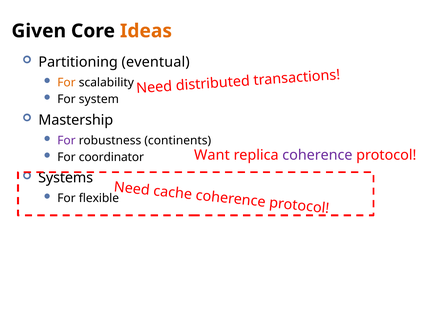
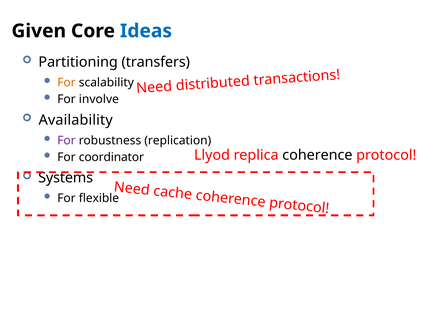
Ideas colour: orange -> blue (146, 31)
eventual: eventual -> transfers (156, 62)
system: system -> involve (99, 99)
Mastership: Mastership -> Availability (76, 120)
continents: continents -> replication (178, 140)
Want: Want -> Llyod (212, 155)
coherence colour: purple -> black (317, 155)
